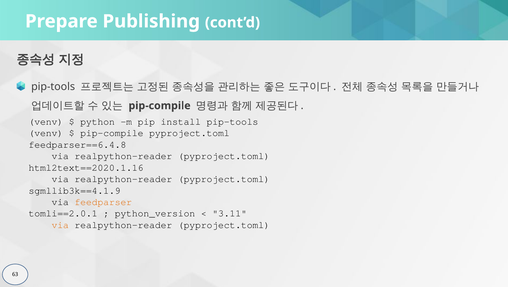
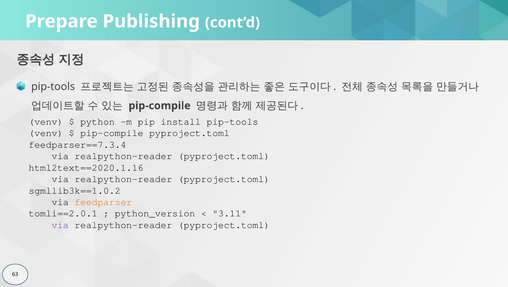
feedparser==6.4.8: feedparser==6.4.8 -> feedparser==7.3.4 (77, 145)
sgmllib3k==4.1.9: sgmllib3k==4.1.9 -> sgmllib3k==1.0.2 (75, 191)
via colour: orange -> purple (60, 225)
